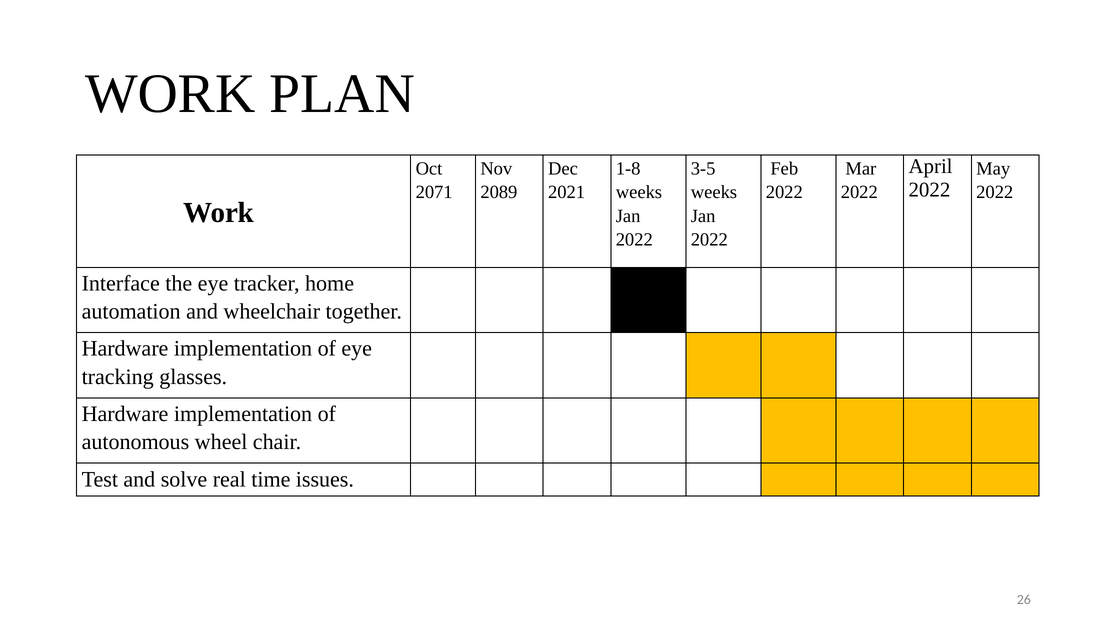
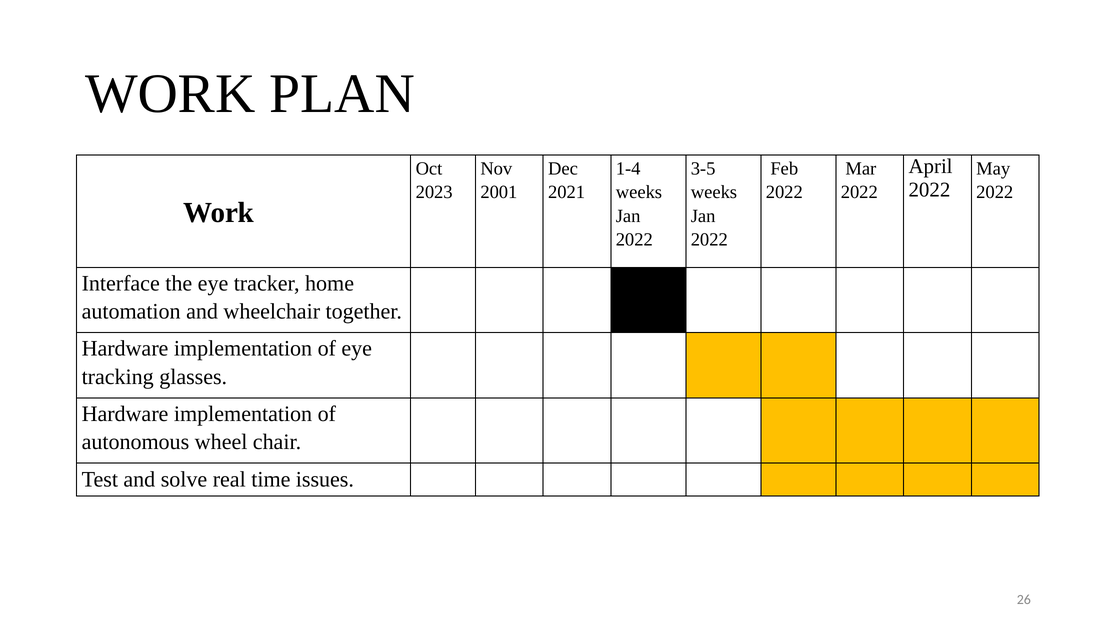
1-8: 1-8 -> 1-4 (628, 168)
2071: 2071 -> 2023 (434, 192)
2089: 2089 -> 2001 (499, 192)
